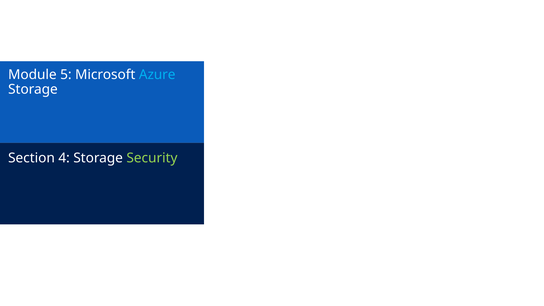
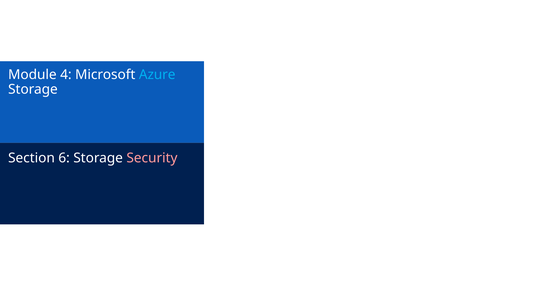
5: 5 -> 4 (66, 75)
4: 4 -> 6 (64, 158)
Security colour: light green -> pink (152, 158)
